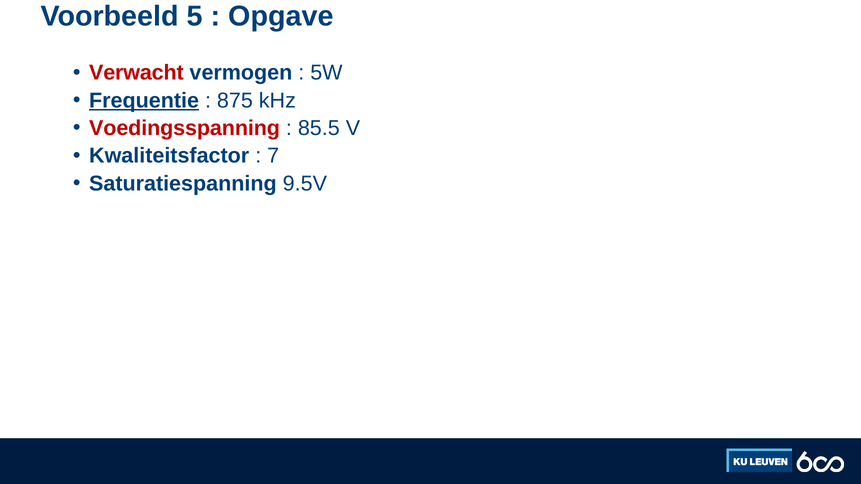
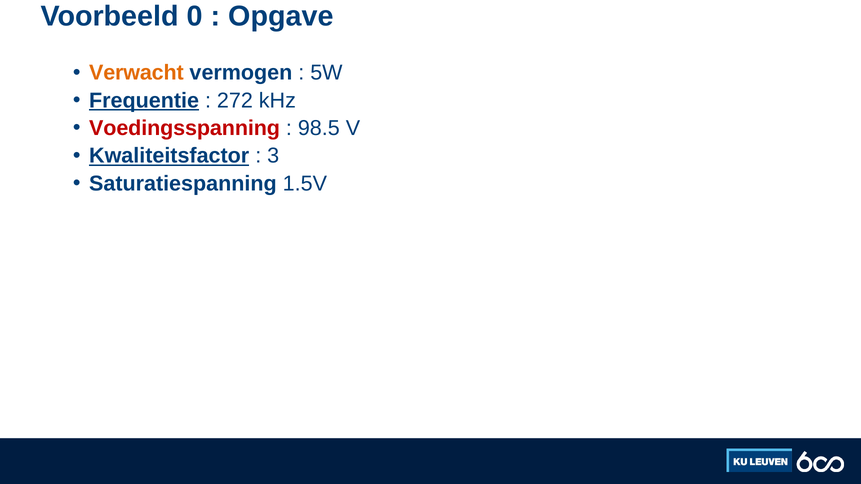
5: 5 -> 0 (195, 16)
Verwacht colour: red -> orange (136, 73)
875: 875 -> 272 (235, 101)
85.5: 85.5 -> 98.5 (319, 128)
Kwaliteitsfactor underline: none -> present (169, 156)
7: 7 -> 3 (273, 156)
9.5V: 9.5V -> 1.5V (305, 184)
